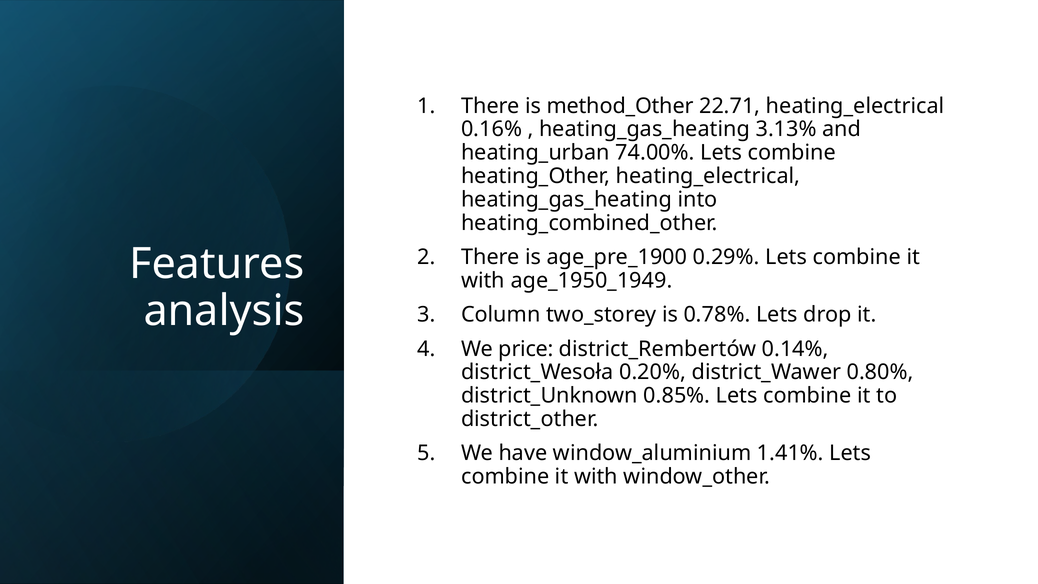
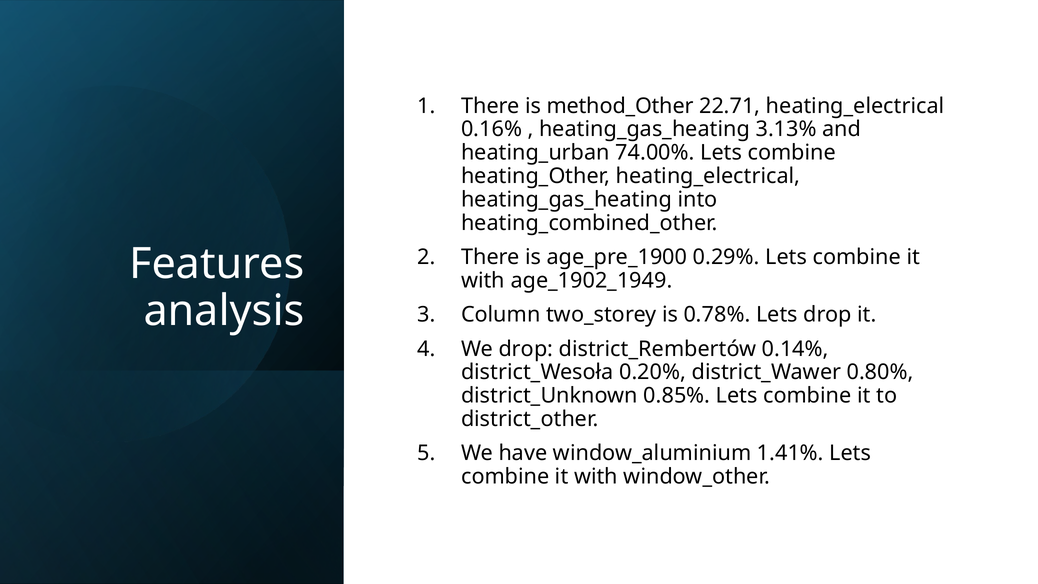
age_1950_1949: age_1950_1949 -> age_1902_1949 (591, 280)
We price: price -> drop (526, 349)
